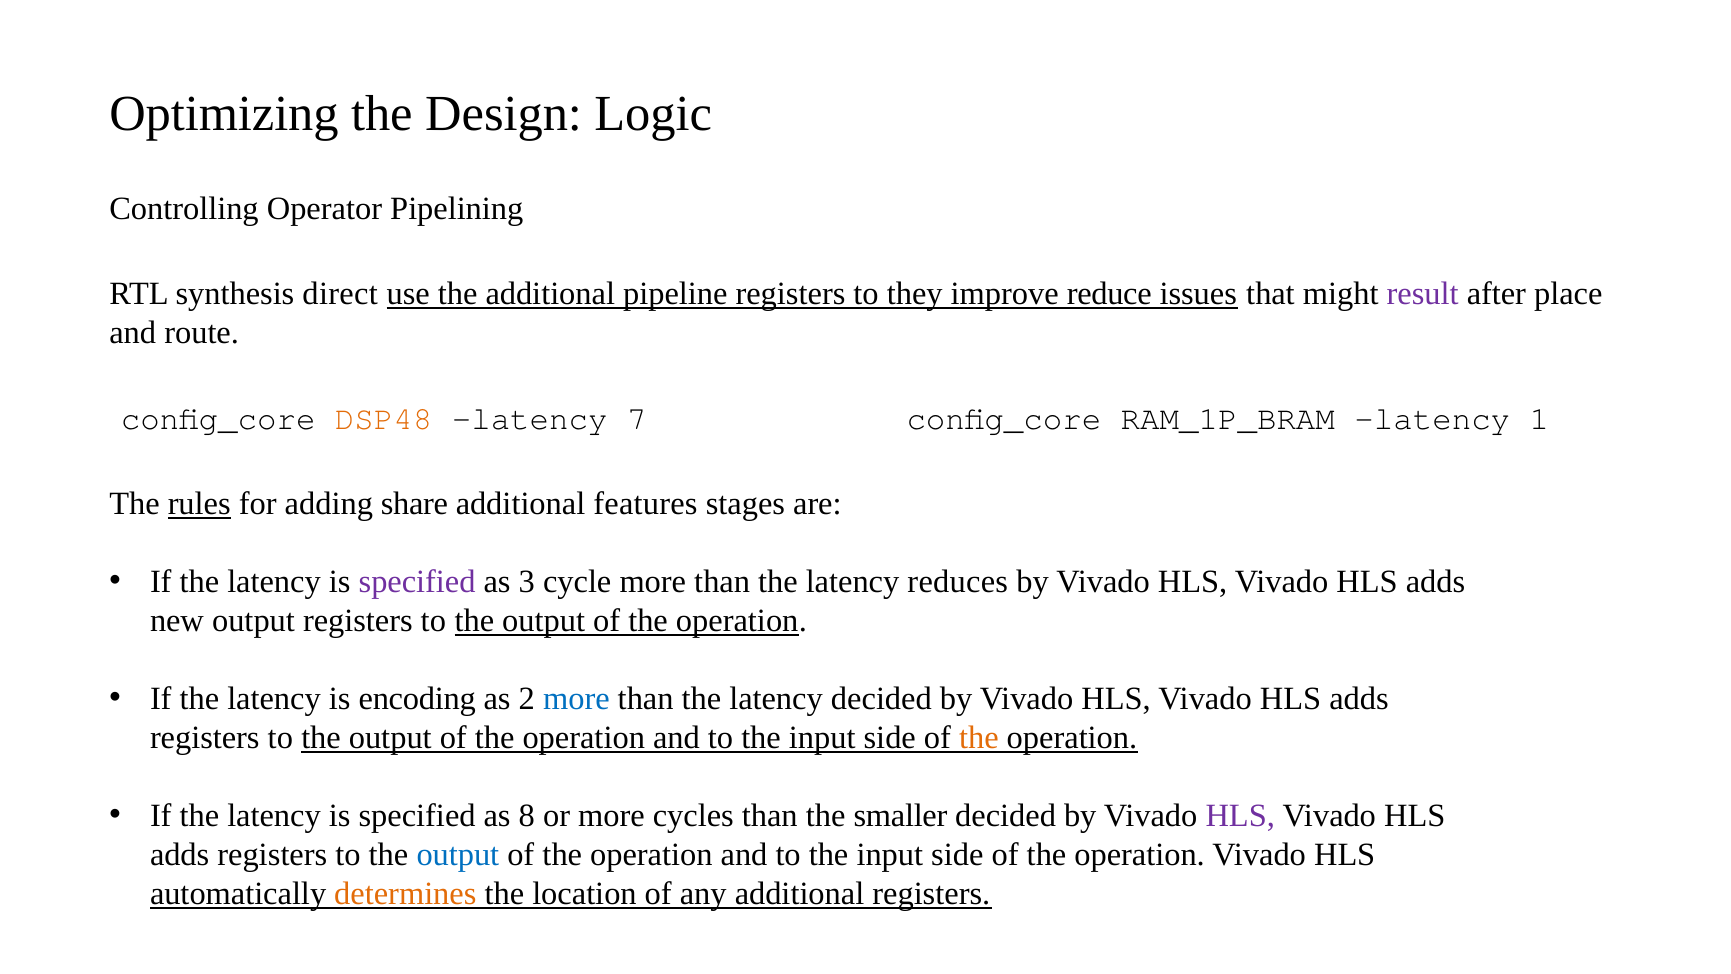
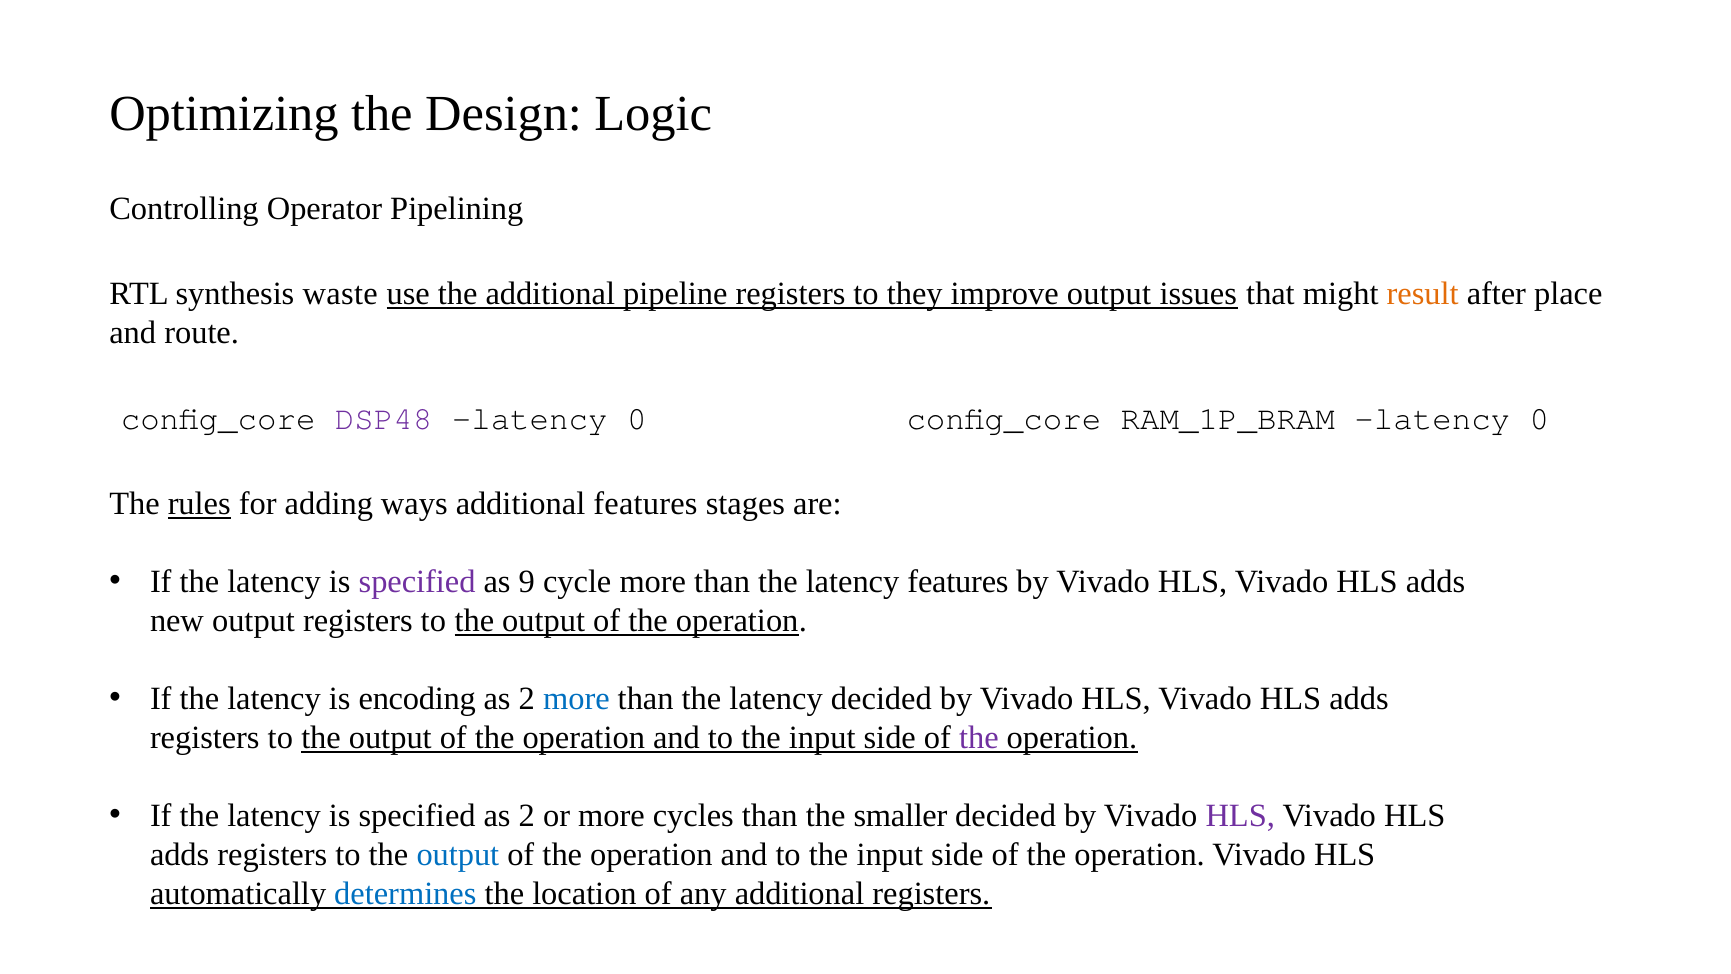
direct: direct -> waste (340, 294)
improve reduce: reduce -> output (1109, 294)
result colour: purple -> orange (1423, 294)
DSP48 colour: orange -> purple (384, 418)
7: 7 -> 0 (637, 418)
RAM_1P_BRAM latency 1: 1 -> 0 (1539, 418)
share: share -> ways (414, 504)
3: 3 -> 9 (527, 582)
latency reduces: reduces -> features (958, 582)
the colour: orange -> purple (979, 737)
specified as 8: 8 -> 2 (527, 815)
determines colour: orange -> blue (405, 893)
